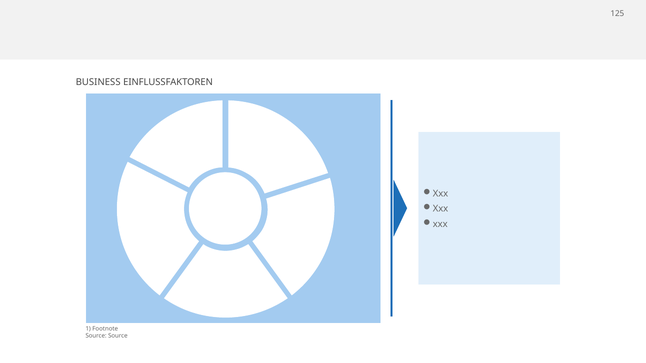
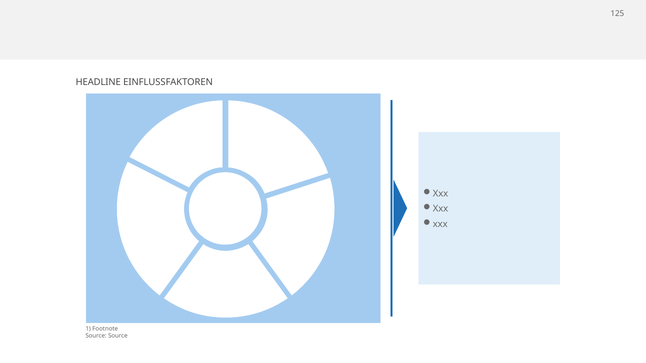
BUSINESS: BUSINESS -> HEADLINE (98, 82)
